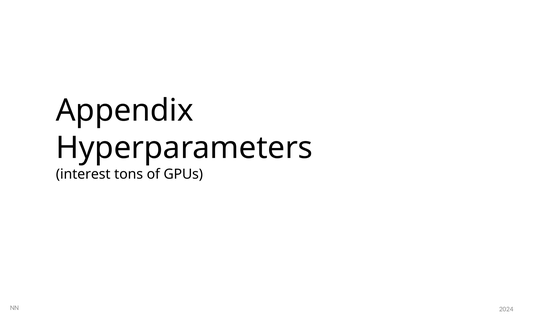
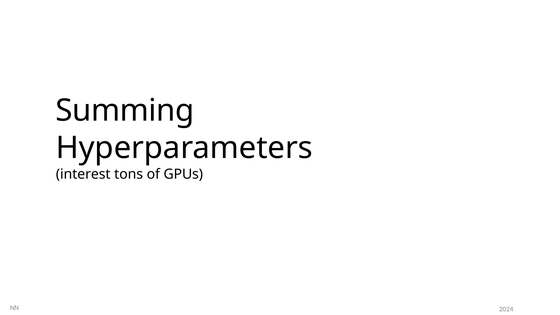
Appendix: Appendix -> Summing (125, 111)
